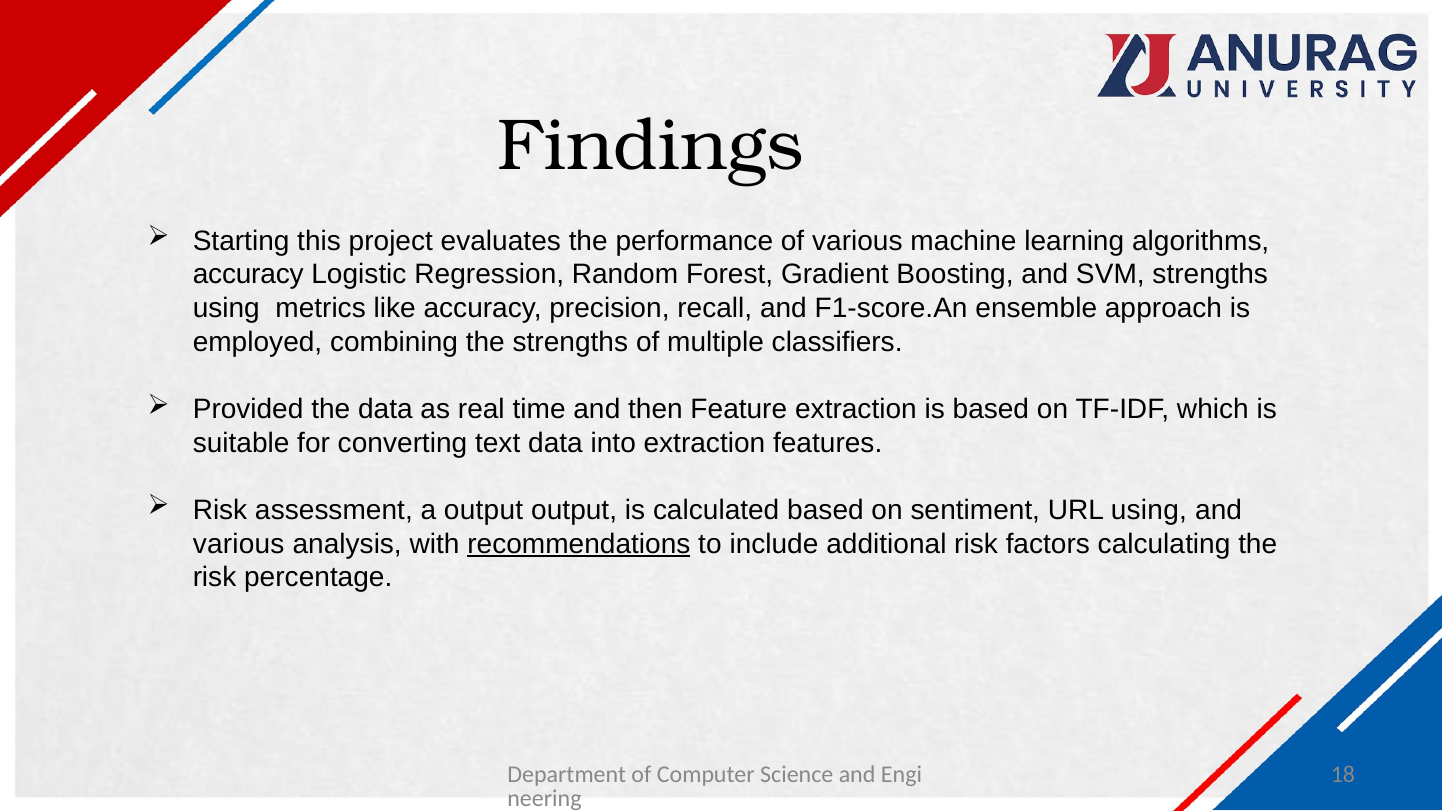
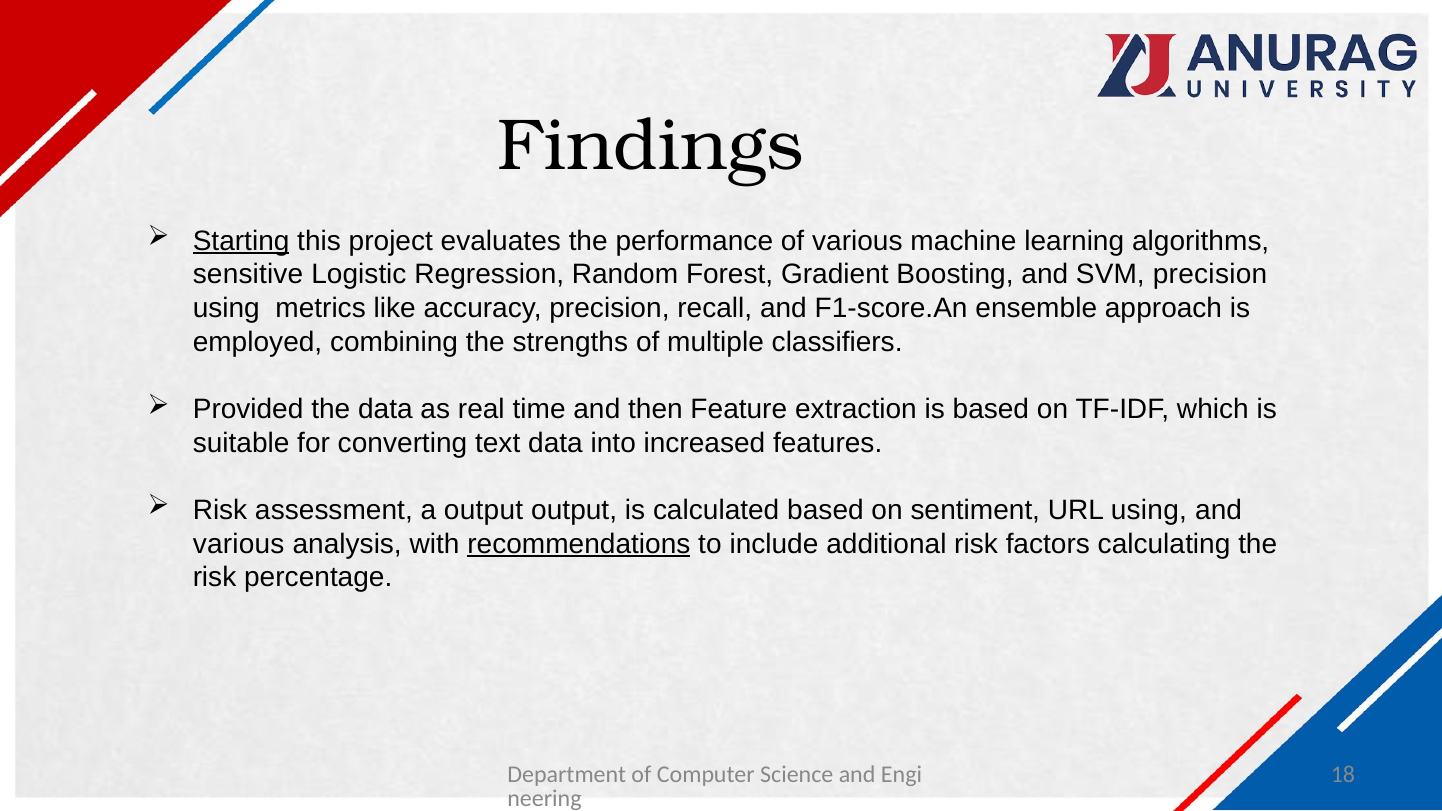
Starting underline: none -> present (241, 241)
accuracy: accuracy -> sensitive (248, 275)
SVM strengths: strengths -> precision (1210, 275)
into extraction: extraction -> increased (704, 443)
